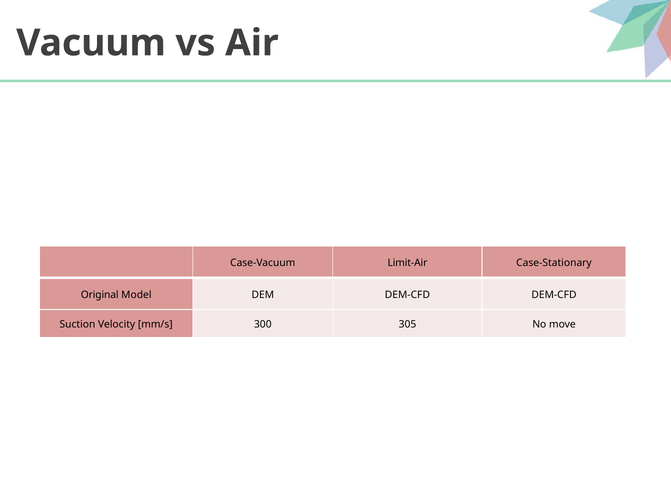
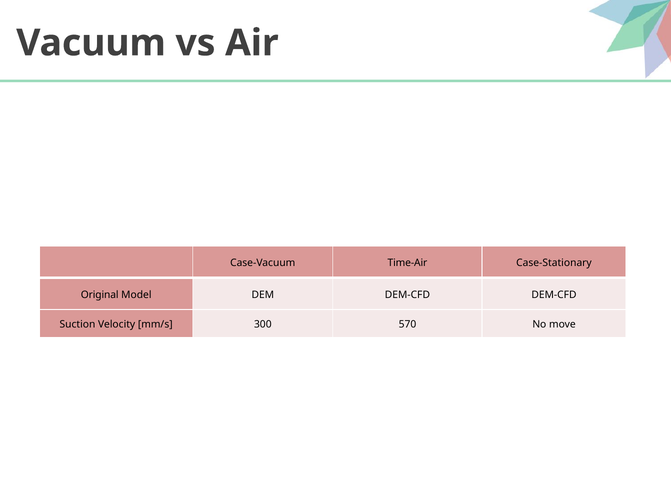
Limit-Air: Limit-Air -> Time-Air (407, 263)
305: 305 -> 570 (407, 325)
